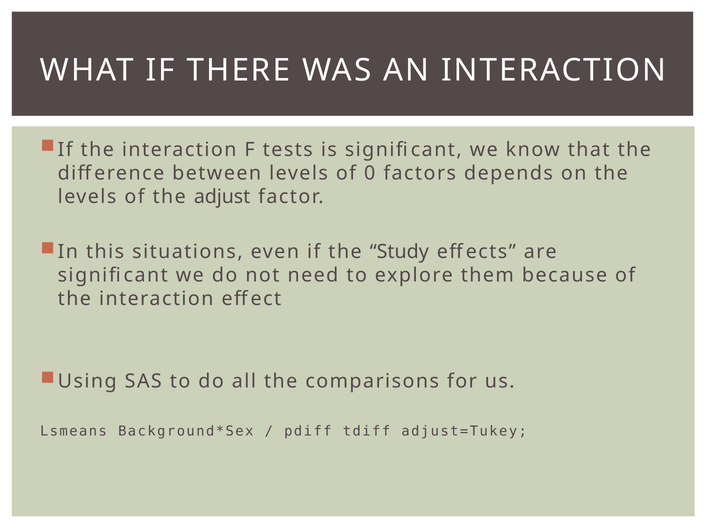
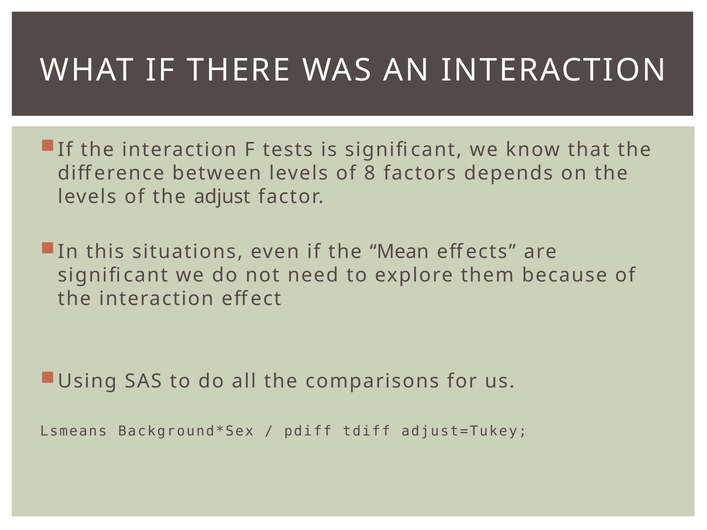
0: 0 -> 8 (370, 173)
Study: Study -> Mean (399, 252)
